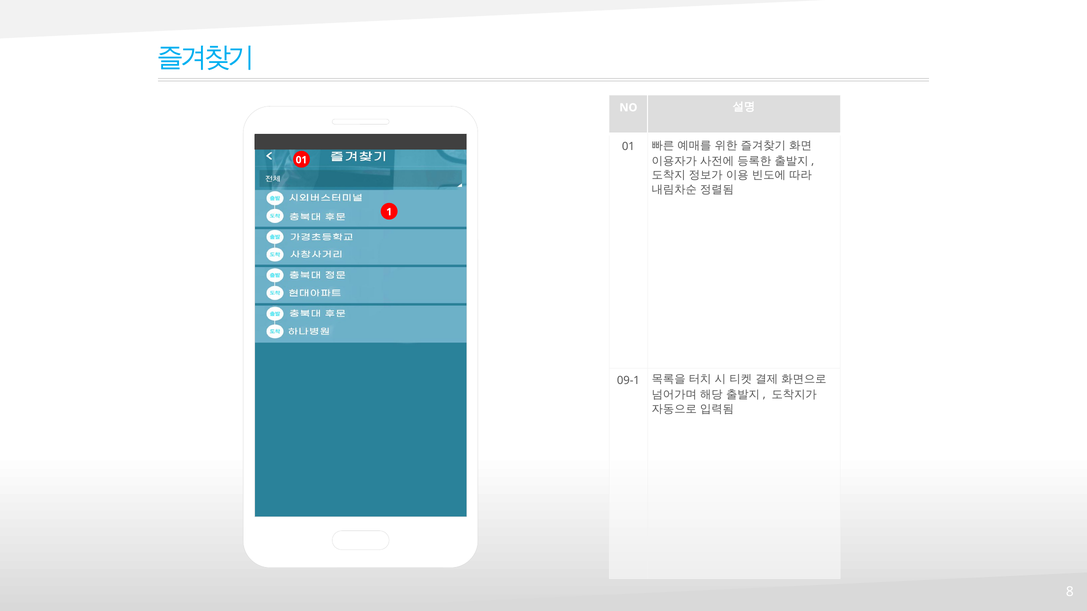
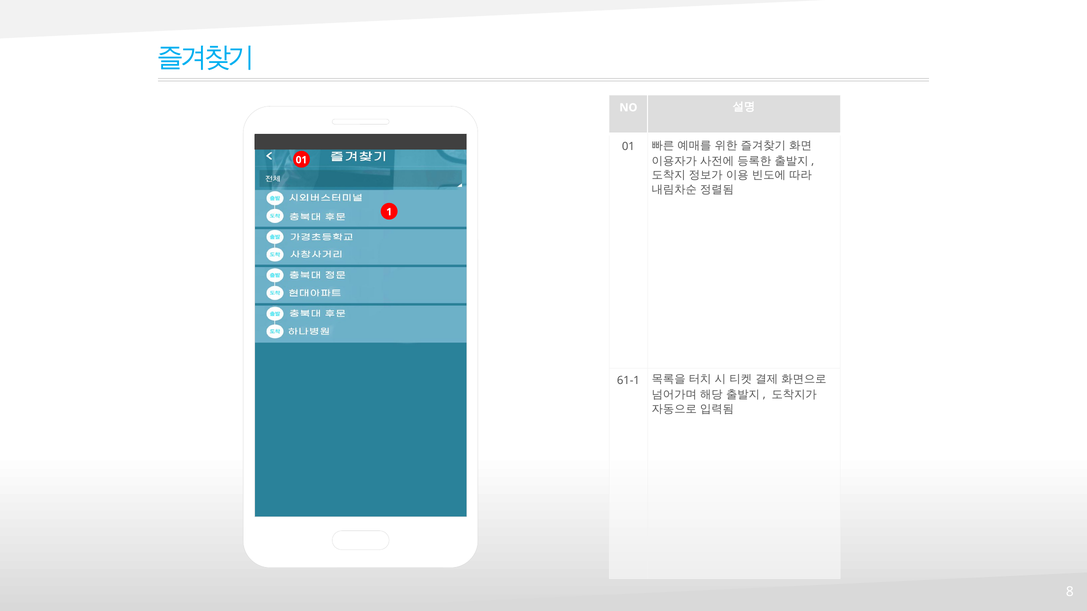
09-1: 09-1 -> 61-1 (628, 381)
